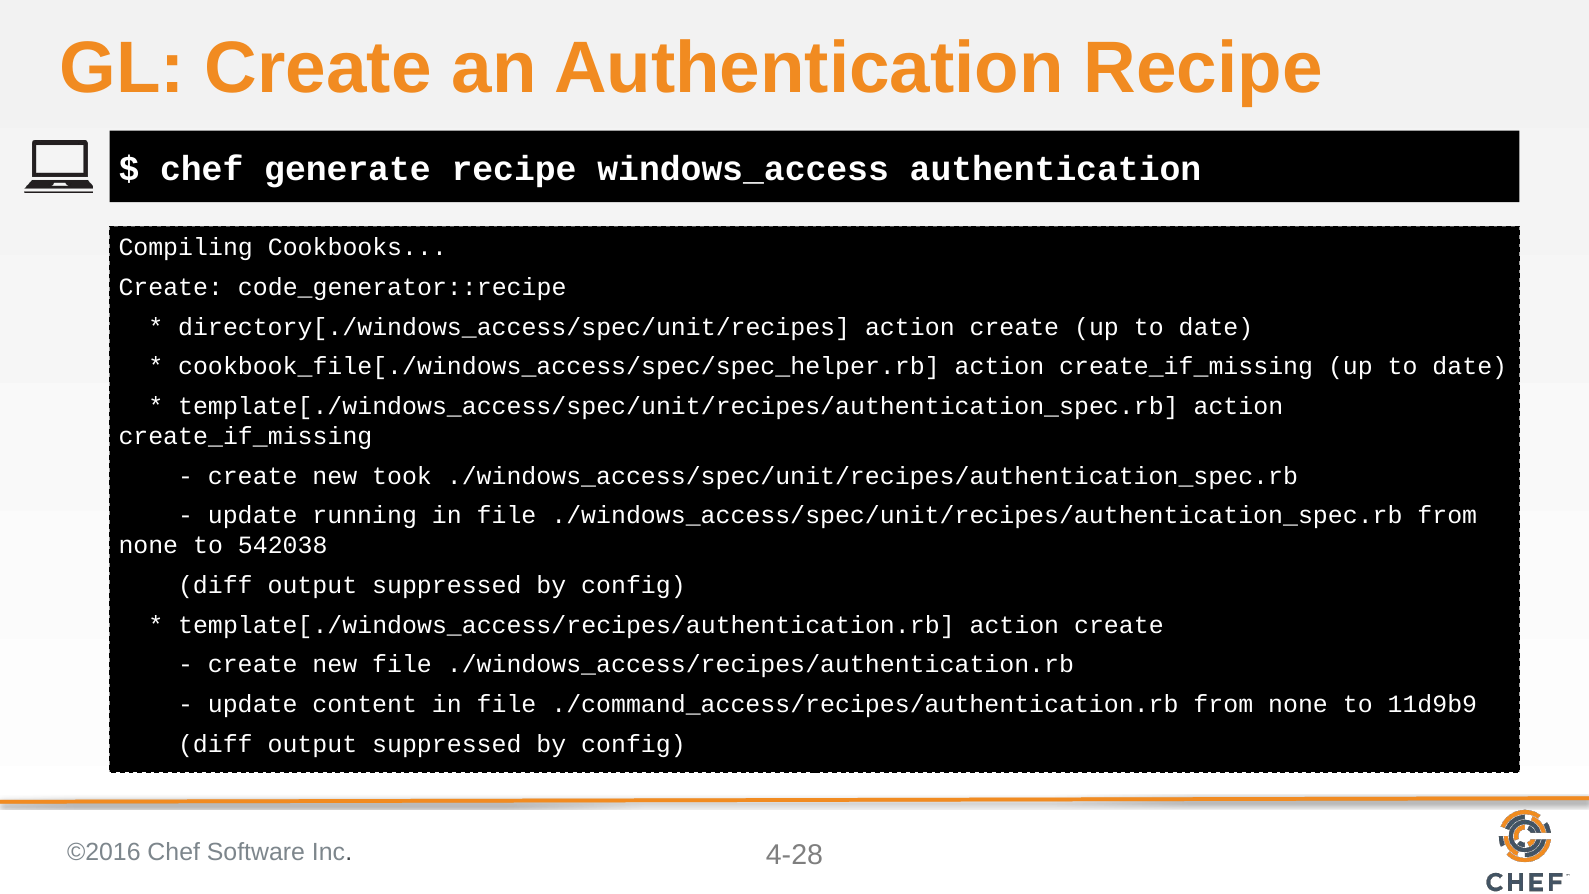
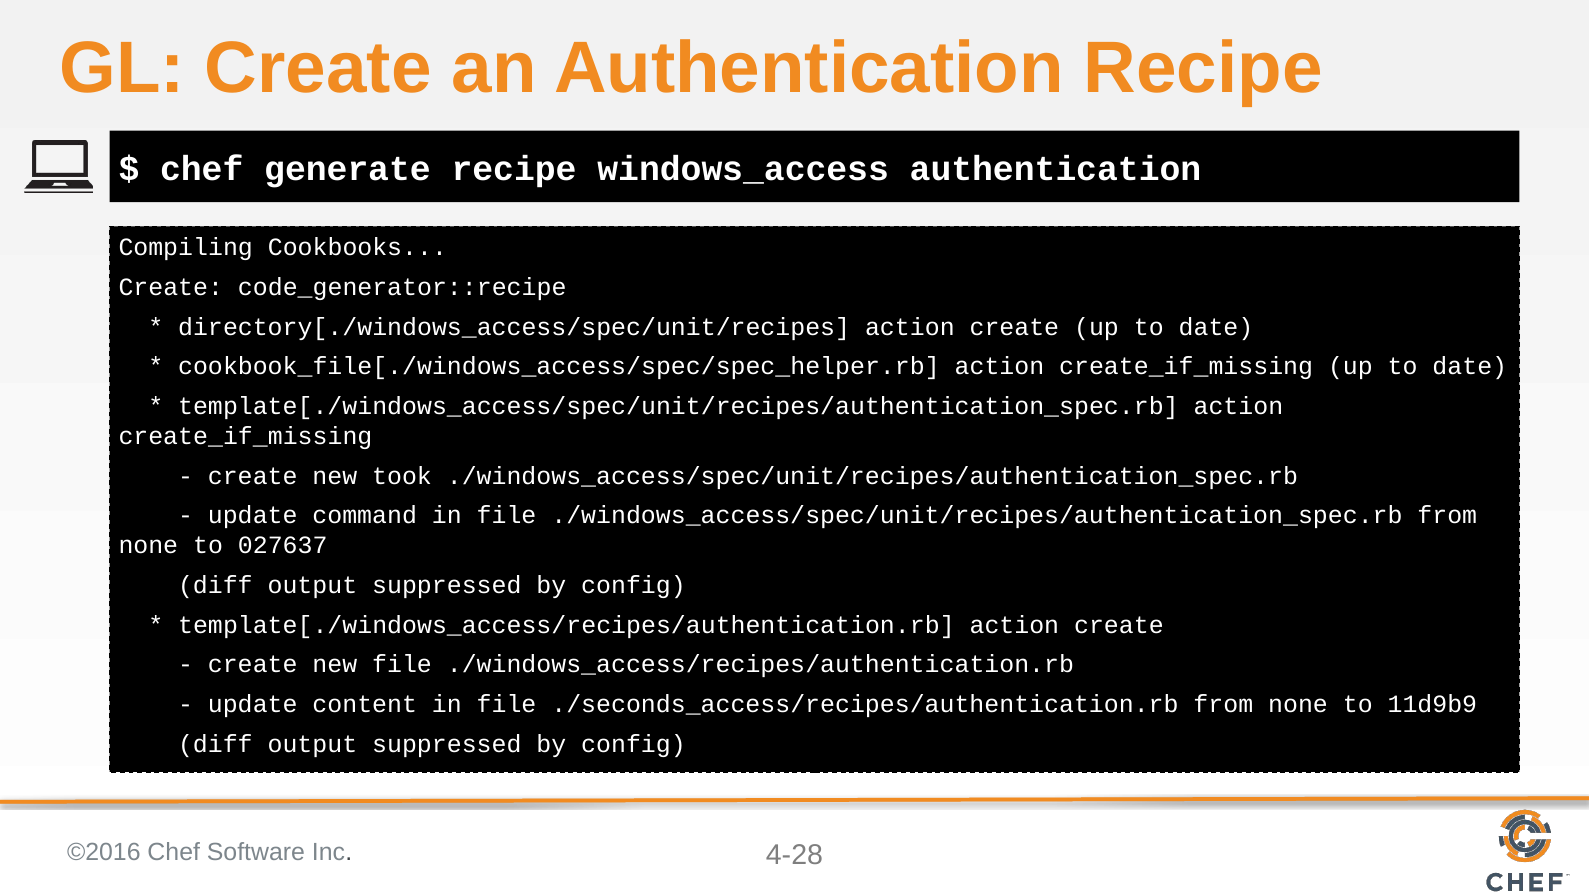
running: running -> command (365, 516)
542038: 542038 -> 027637 (283, 545)
./command_access/recipes/authentication.rb: ./command_access/recipes/authentication.rb -> ./seconds_access/recipes/authentication.rb (865, 704)
